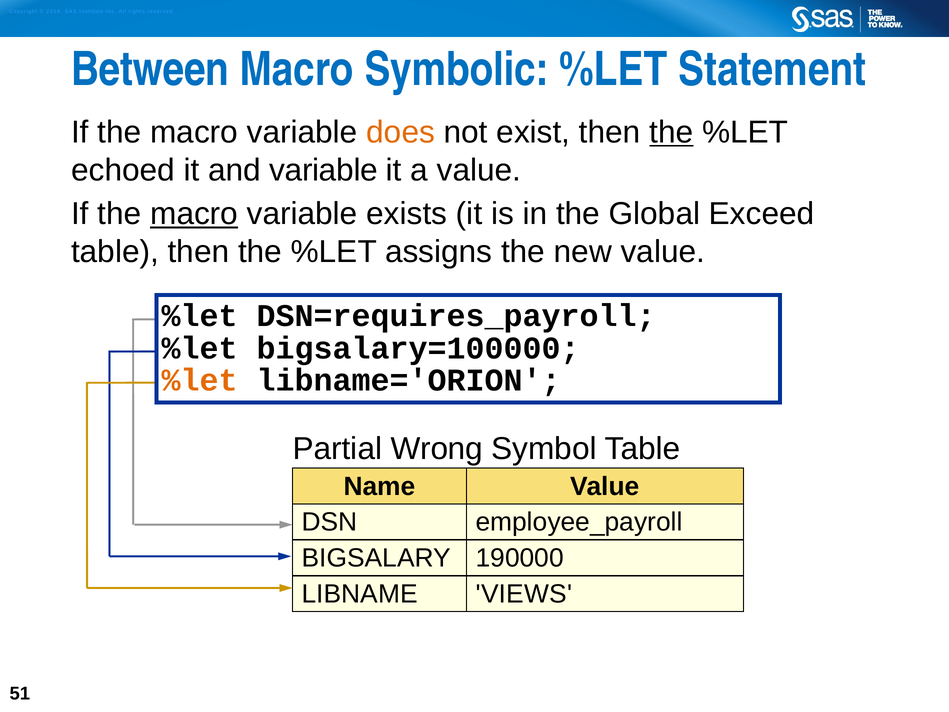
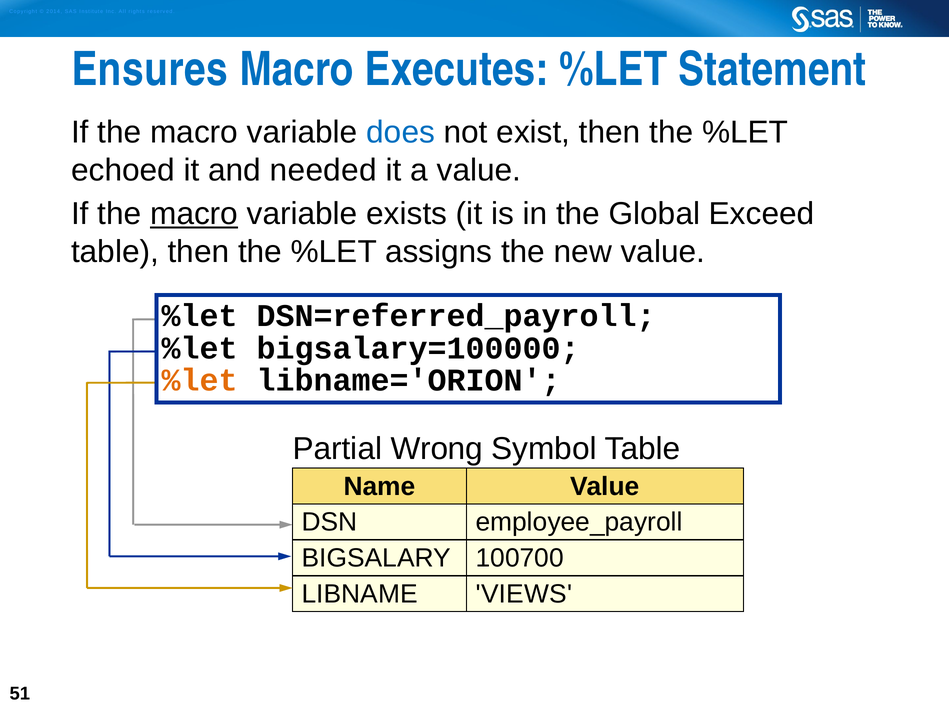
Between: Between -> Ensures (150, 70)
Symbolic: Symbolic -> Executes (457, 70)
does colour: orange -> blue (401, 132)
the underline: present -> none (671, 132)
and variable: variable -> needed (323, 170)
DSN=requires_payroll: DSN=requires_payroll -> DSN=referred_payroll (456, 316)
190000: 190000 -> 100700 (520, 558)
